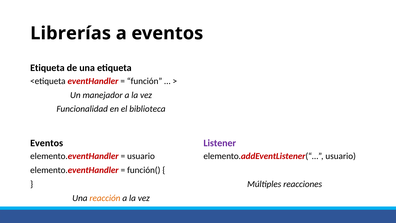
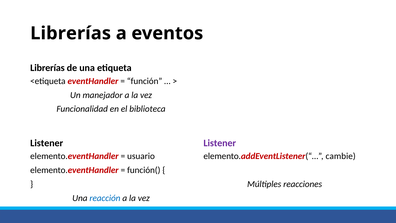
Etiqueta: Etiqueta -> Librerías (47, 68)
Eventos: Eventos -> Listener (47, 143)
elemento.addEventListener(“… usuario: usuario -> cambie (341, 156)
reacción colour: orange -> blue (105, 198)
